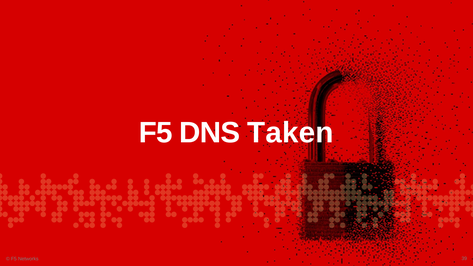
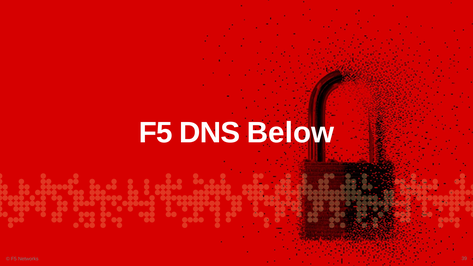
Taken: Taken -> Below (291, 133)
